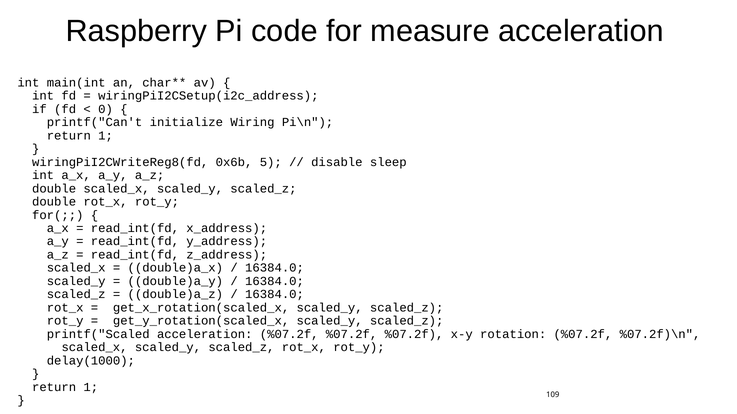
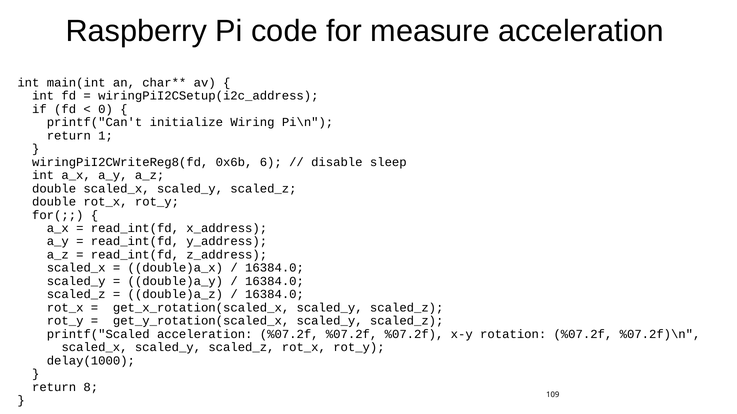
5: 5 -> 6 (271, 162)
1: 1 -> 8 (91, 388)
